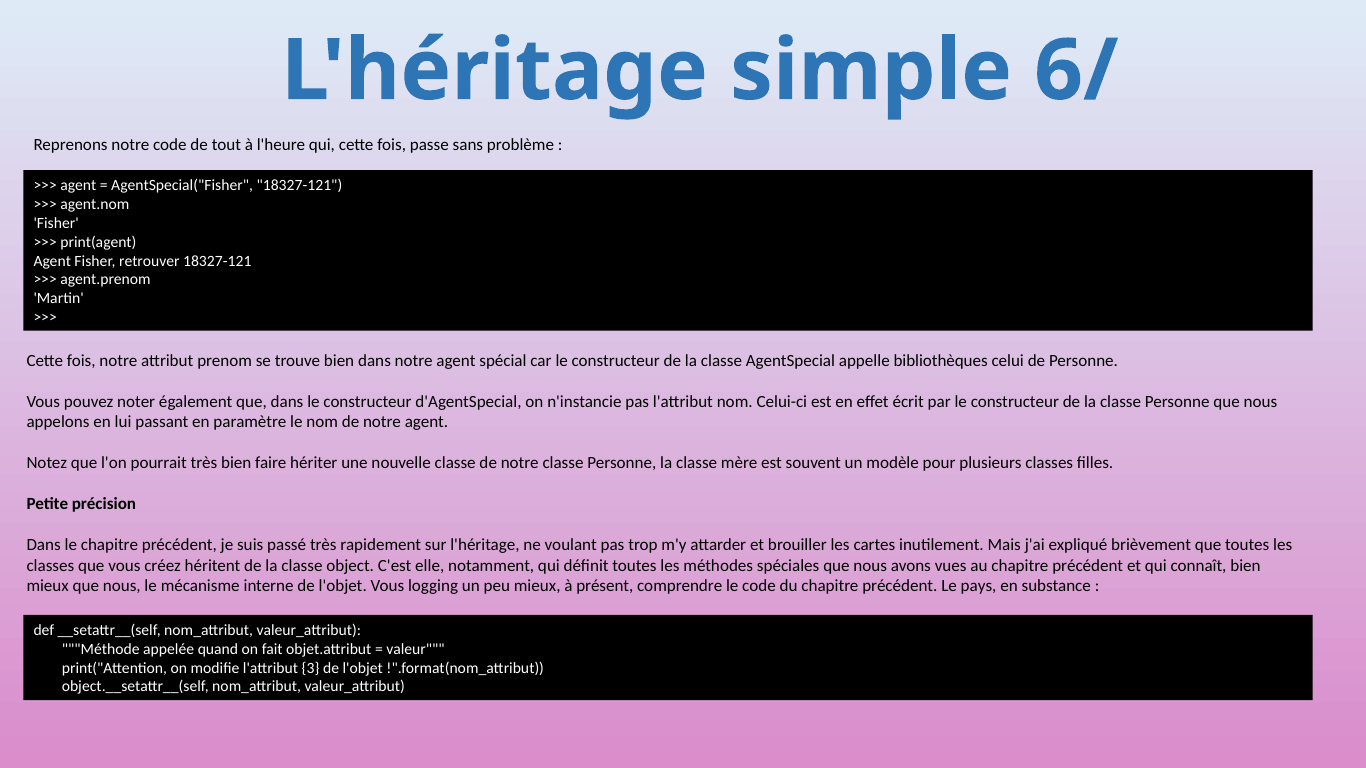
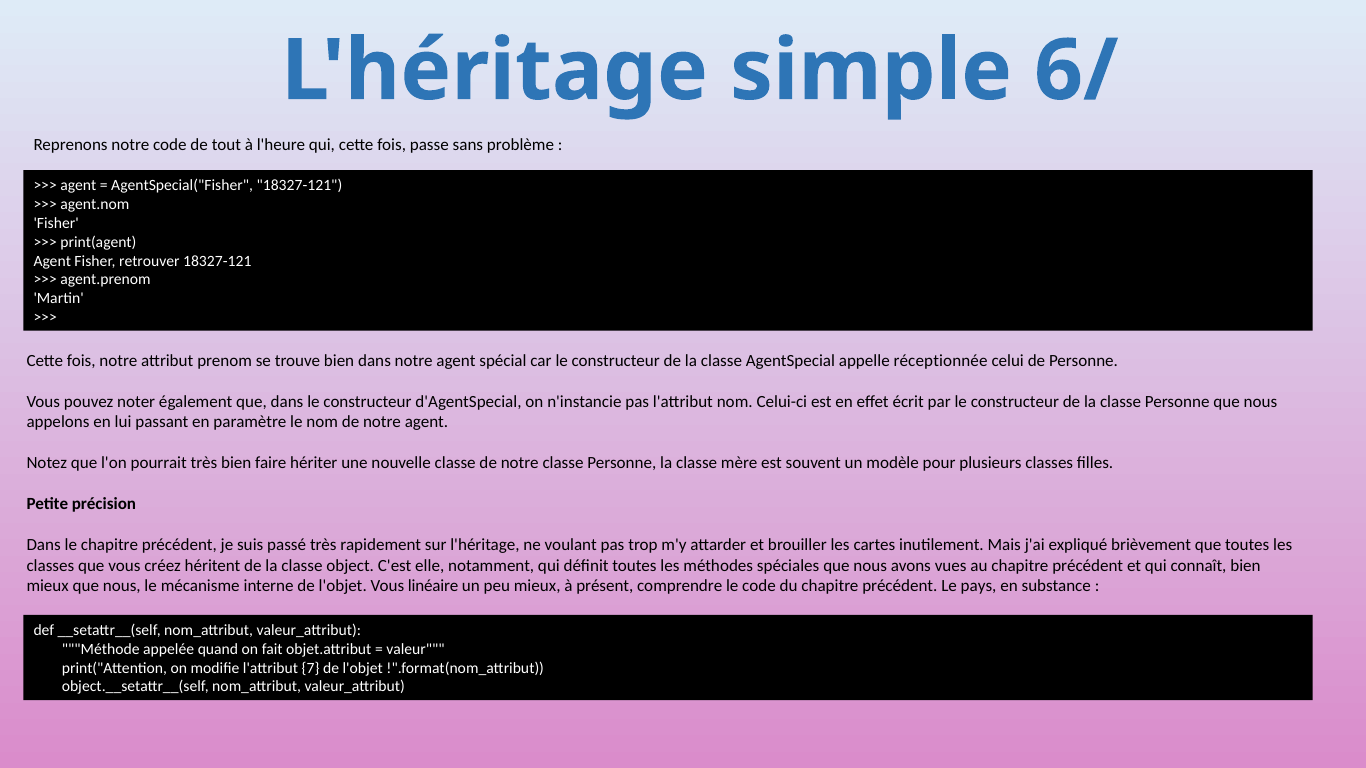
bibliothèques: bibliothèques -> réceptionnée (941, 361)
logging: logging -> linéaire (433, 586)
3: 3 -> 7 (311, 668)
